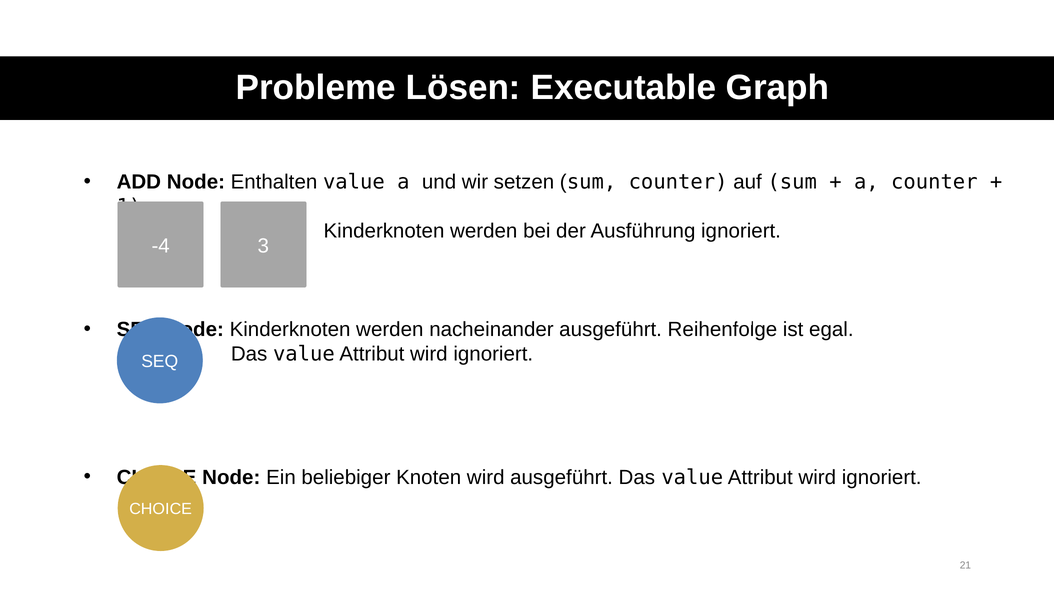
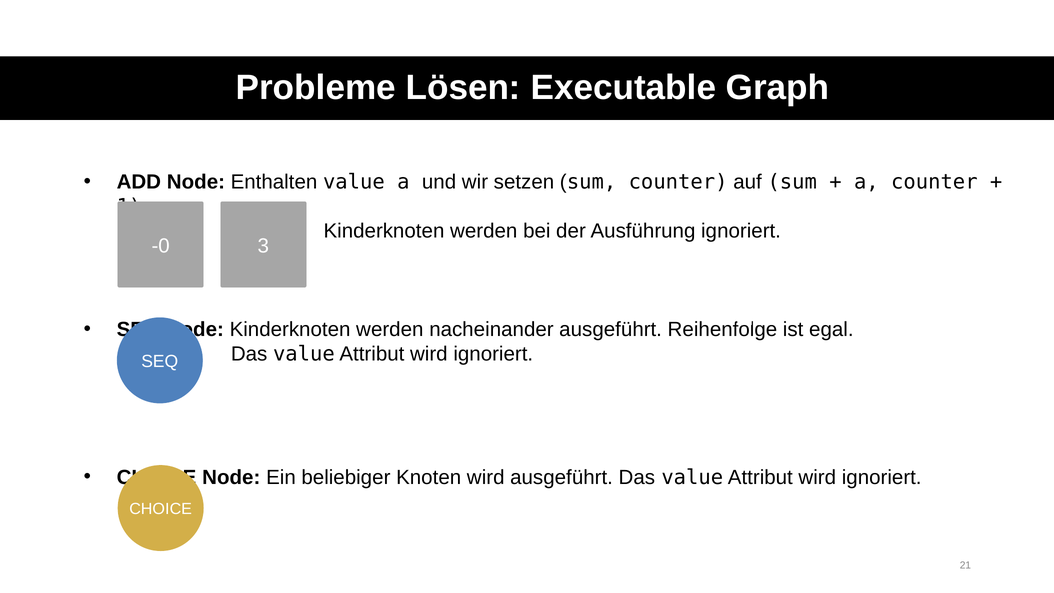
-4: -4 -> -0 (161, 246)
